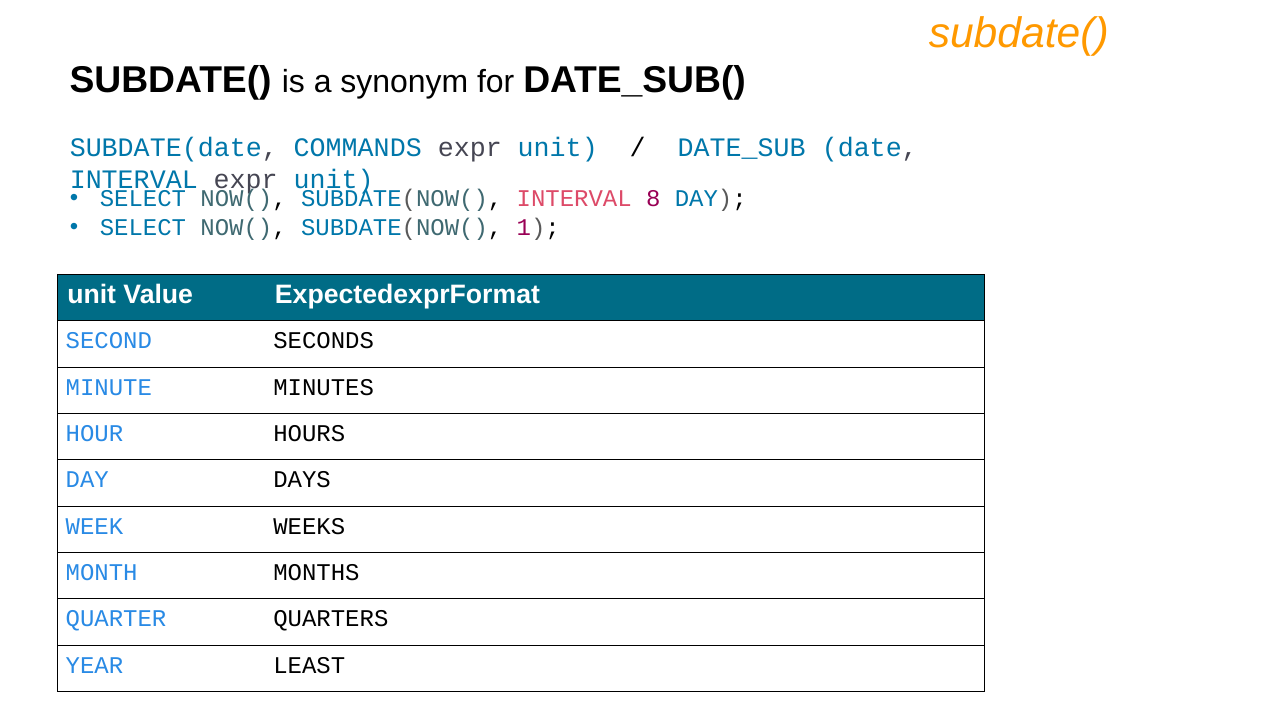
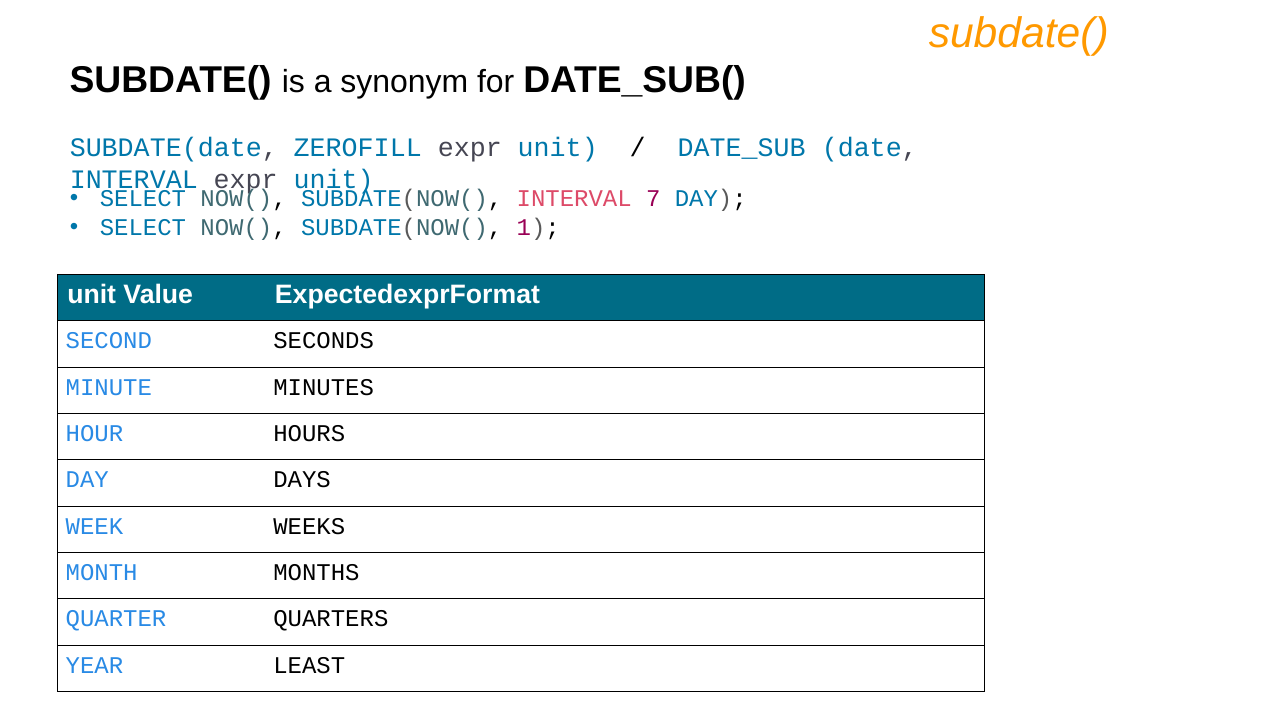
COMMANDS: COMMANDS -> ZEROFILL (358, 148)
8: 8 -> 7 (653, 199)
